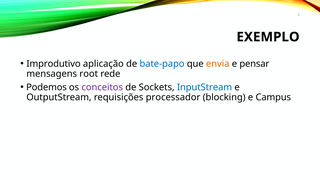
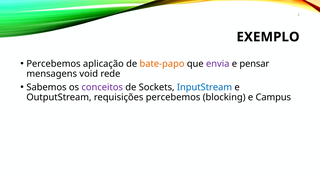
Improdutivo: Improdutivo -> Percebemos (53, 64)
bate-papo colour: blue -> orange (162, 64)
envia colour: orange -> purple (218, 64)
root: root -> void (89, 74)
Podemos: Podemos -> Sabemos (46, 87)
requisições processador: processador -> percebemos (173, 97)
